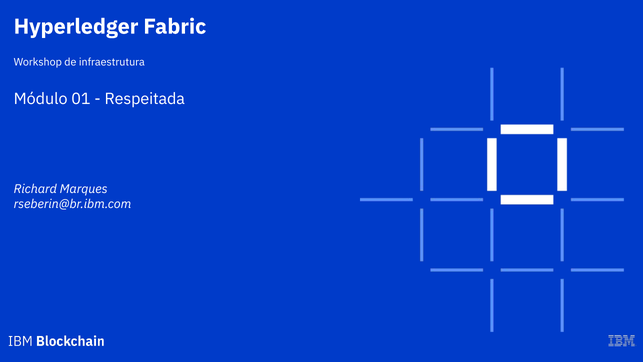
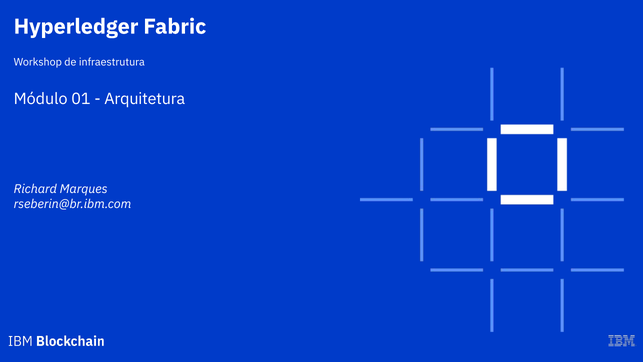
Respeitada: Respeitada -> Arquitetura (145, 99)
